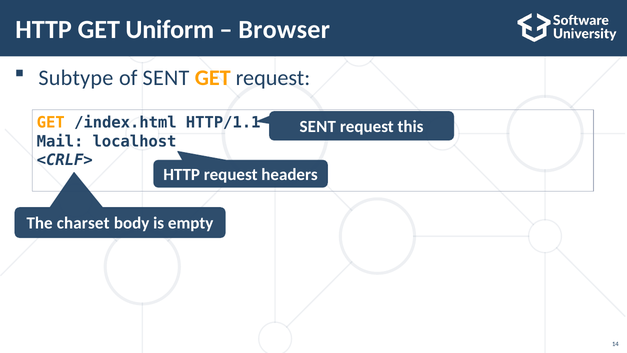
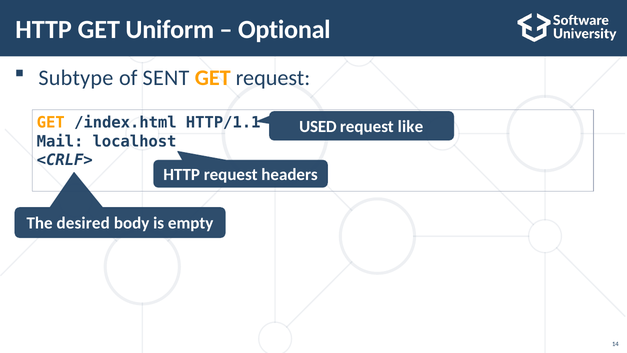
Browser: Browser -> Optional (284, 30)
SENT: SENT -> USED (318, 126)
this: this -> like (410, 126)
charset: charset -> desired (83, 223)
